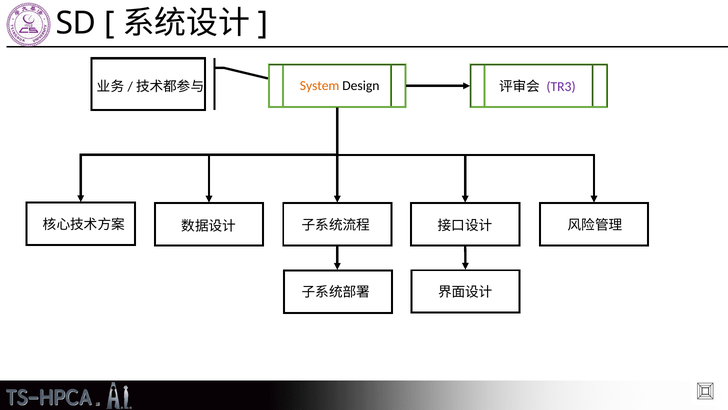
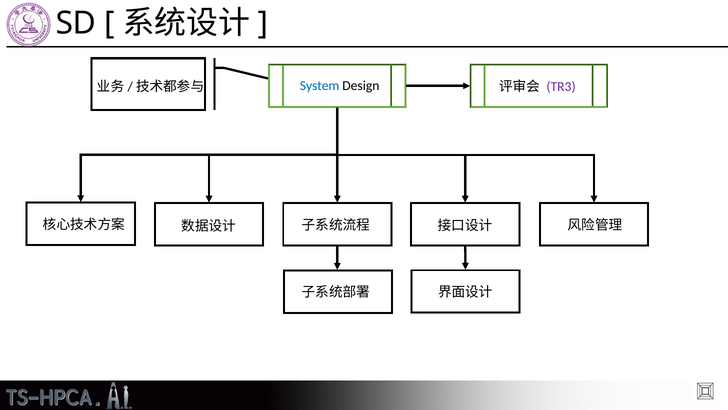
System colour: orange -> blue (320, 86)
